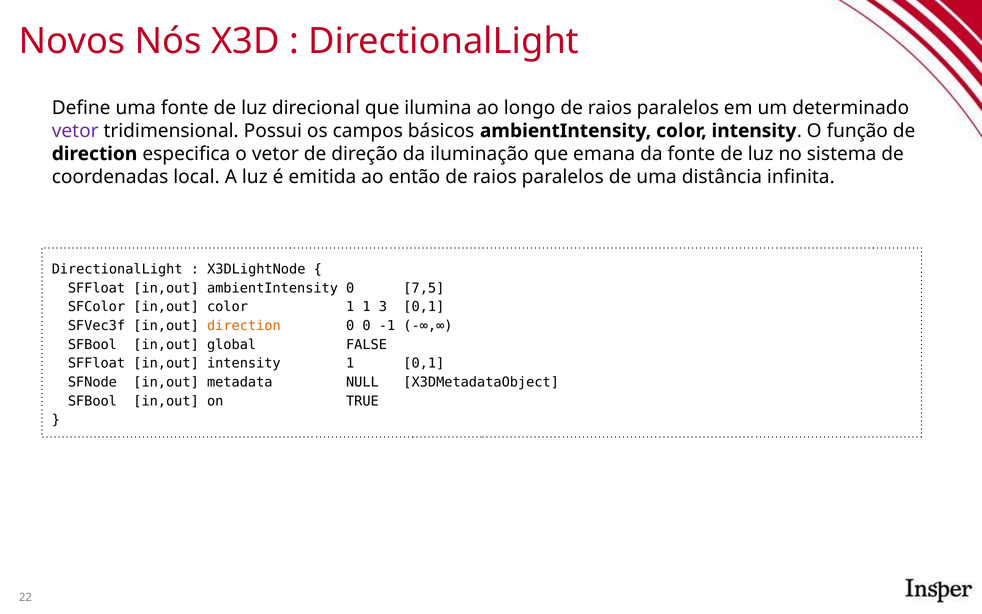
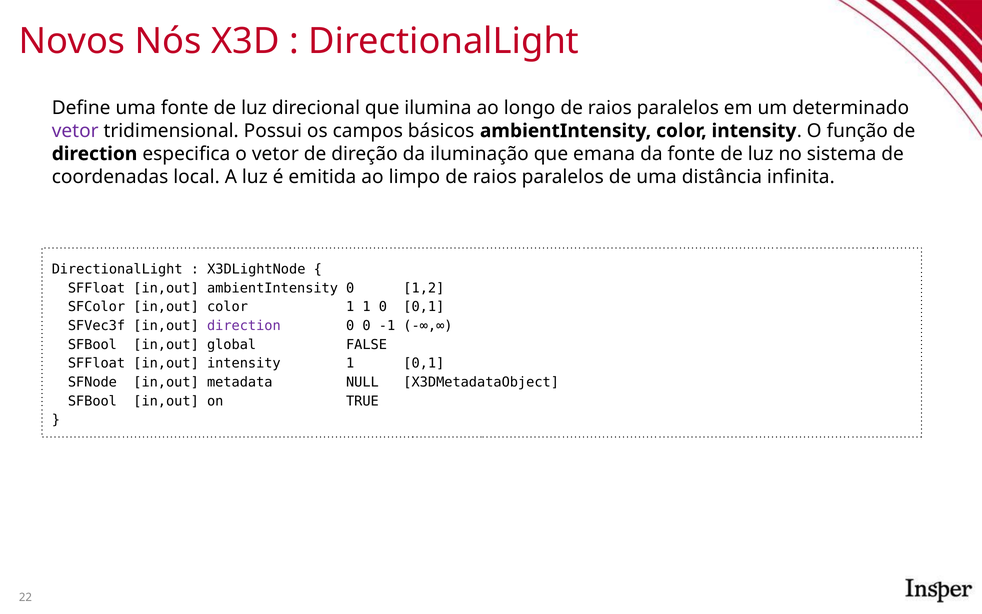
então: então -> limpo (414, 177)
7,5: 7,5 -> 1,2 (424, 288)
1 3: 3 -> 0 (383, 307)
direction colour: orange -> purple (244, 326)
